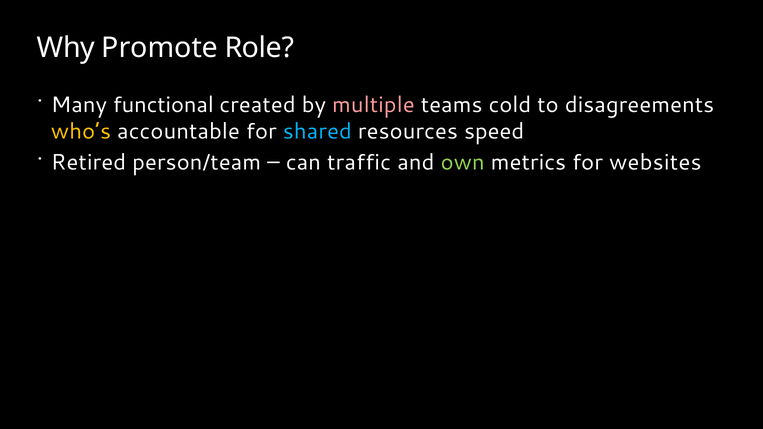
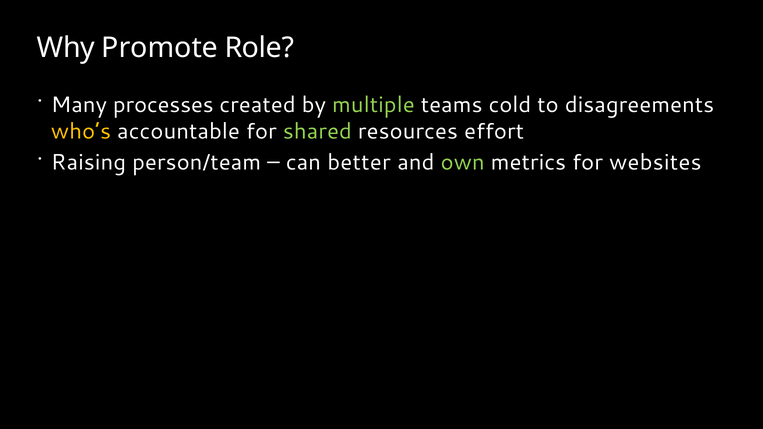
functional: functional -> processes (163, 105)
multiple colour: pink -> light green (373, 105)
shared colour: light blue -> light green (317, 131)
speed: speed -> effort (494, 131)
Retired: Retired -> Raising (89, 163)
traffic: traffic -> better (359, 163)
